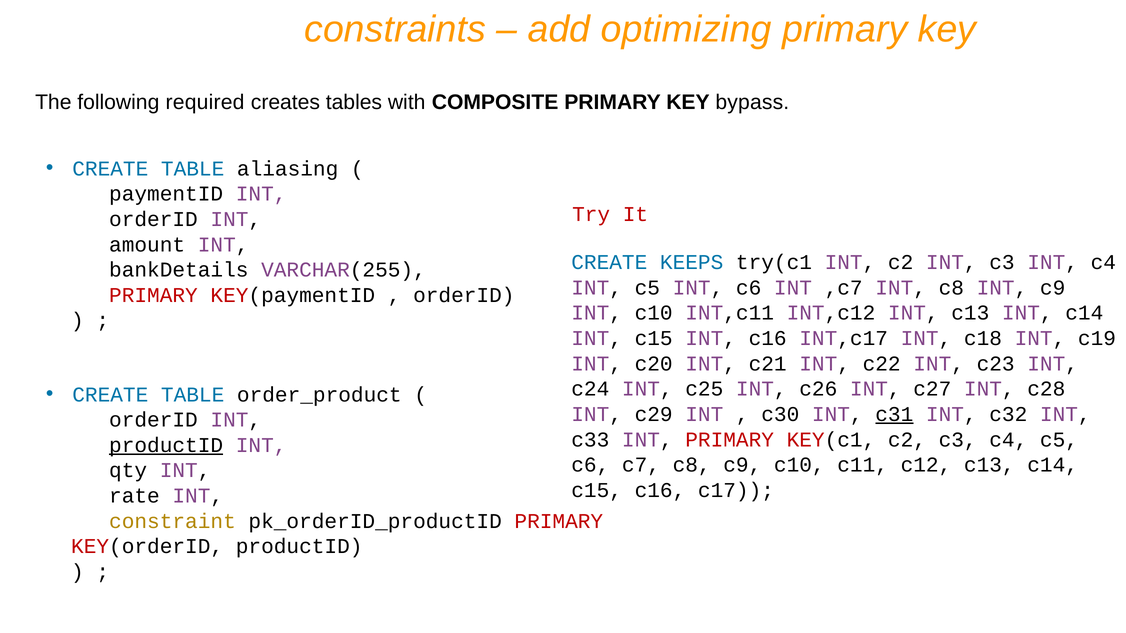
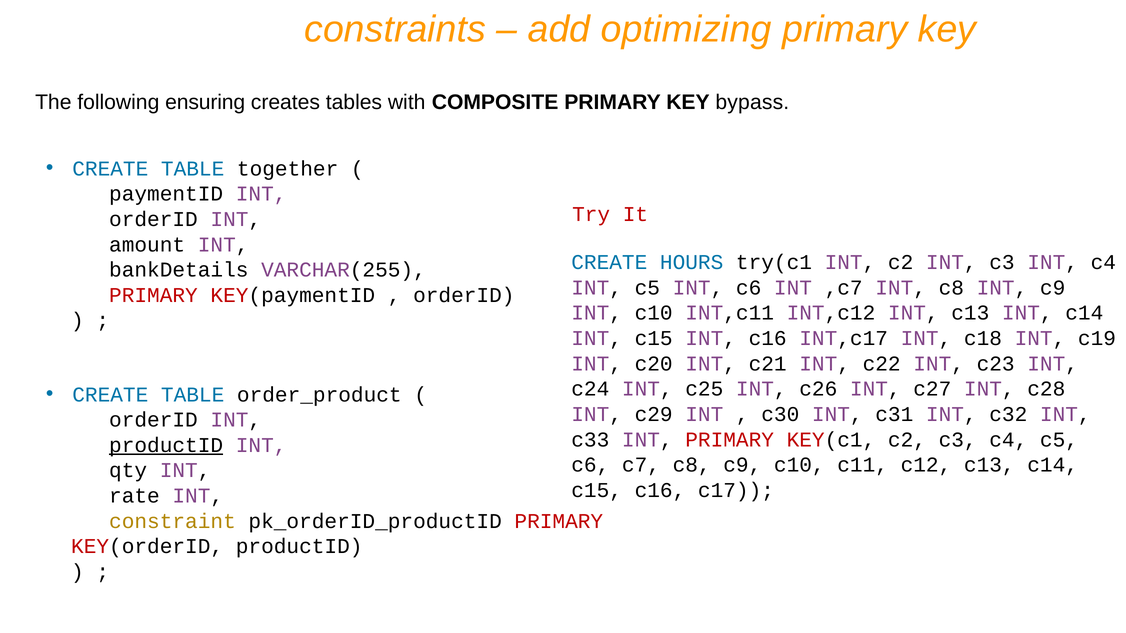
required: required -> ensuring (205, 102)
aliasing: aliasing -> together (288, 169)
KEEPS: KEEPS -> HOURS (692, 263)
c31 underline: present -> none (894, 415)
